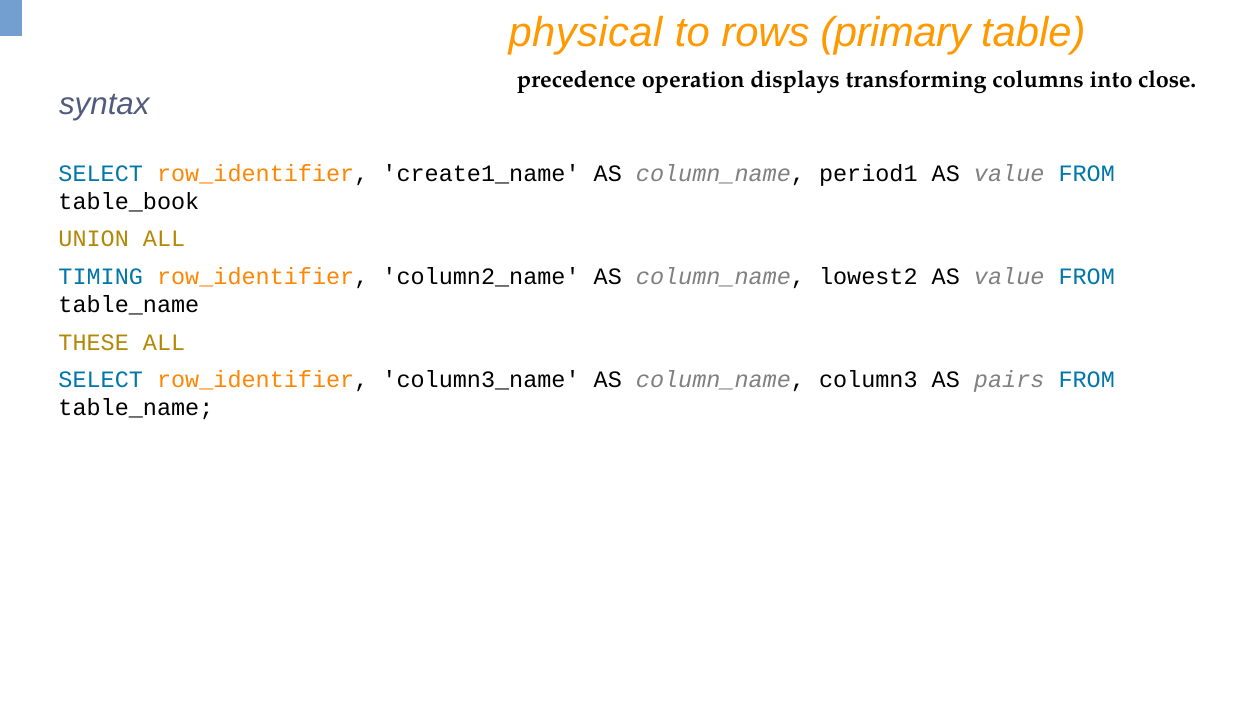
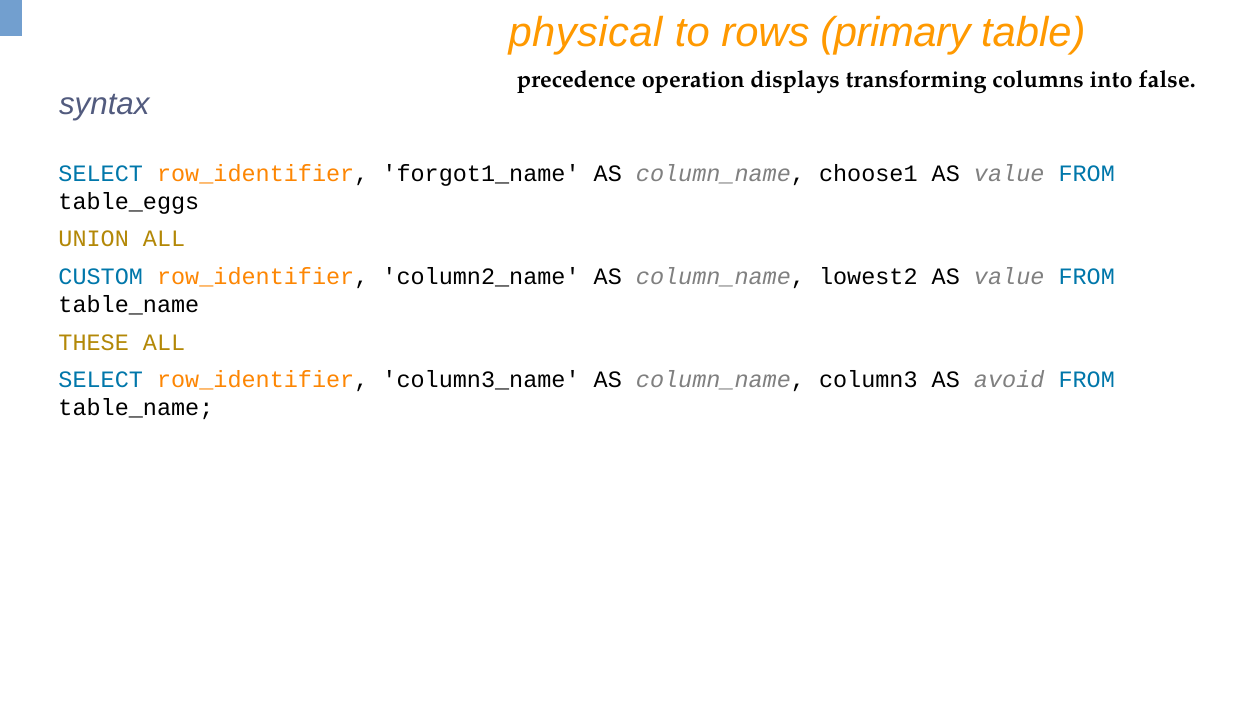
close: close -> false (1167, 80)
create1_name: create1_name -> forgot1_name (481, 173)
period1: period1 -> choose1 (868, 173)
table_book: table_book -> table_eggs (129, 202)
TIMING: TIMING -> CUSTOM (101, 277)
pairs: pairs -> avoid (1009, 380)
